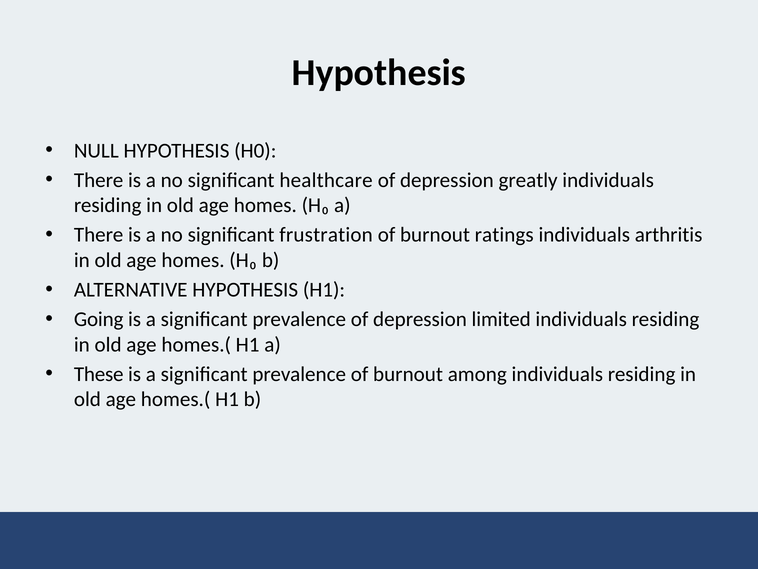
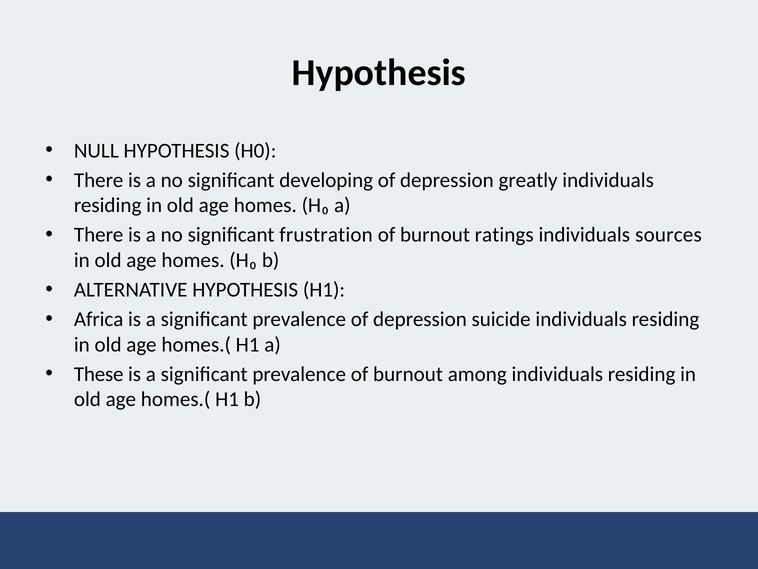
healthcare: healthcare -> developing (326, 180)
arthritis: arthritis -> sources (668, 235)
Going: Going -> Africa (99, 319)
limited: limited -> suicide (501, 319)
